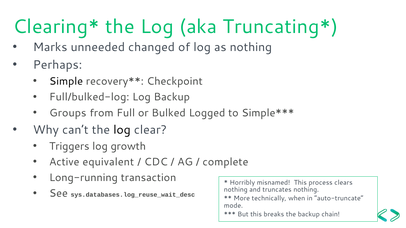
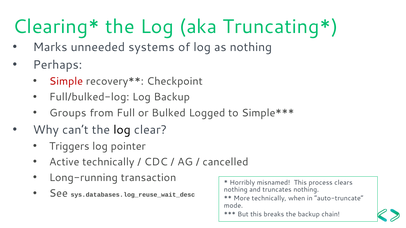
changed: changed -> systems (151, 47)
Simple colour: black -> red (66, 81)
growth: growth -> pointer (128, 146)
Active equivalent: equivalent -> technically (108, 162)
complete: complete -> cancelled (226, 162)
